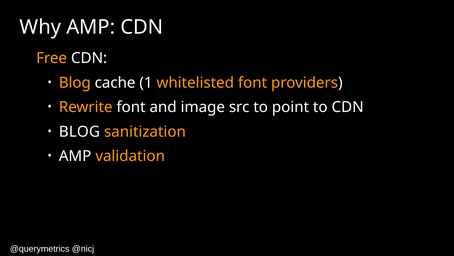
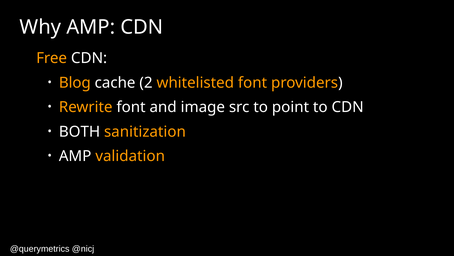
1: 1 -> 2 (146, 83)
BLOG: BLOG -> BOTH (80, 131)
